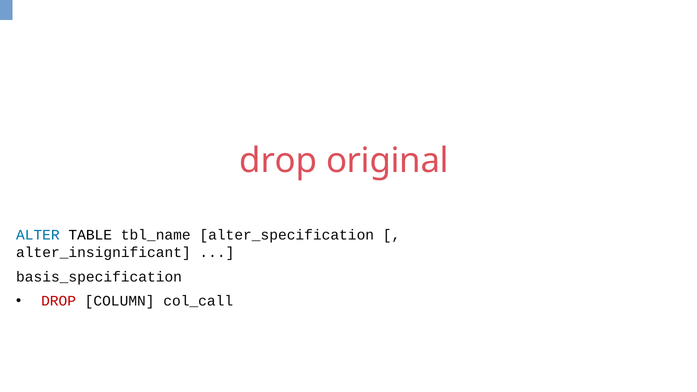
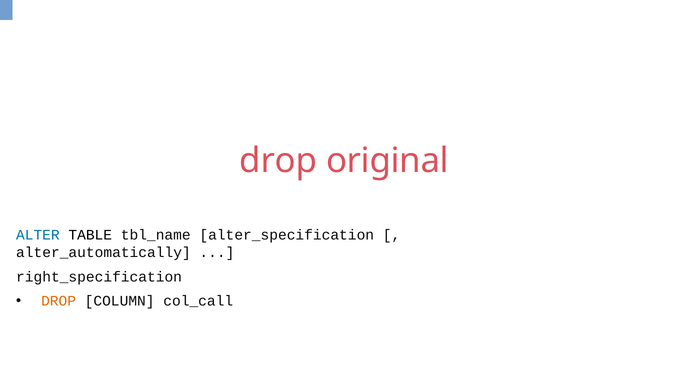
alter_insignificant: alter_insignificant -> alter_automatically (103, 252)
basis_specification: basis_specification -> right_specification (99, 277)
DROP colour: red -> orange (59, 301)
